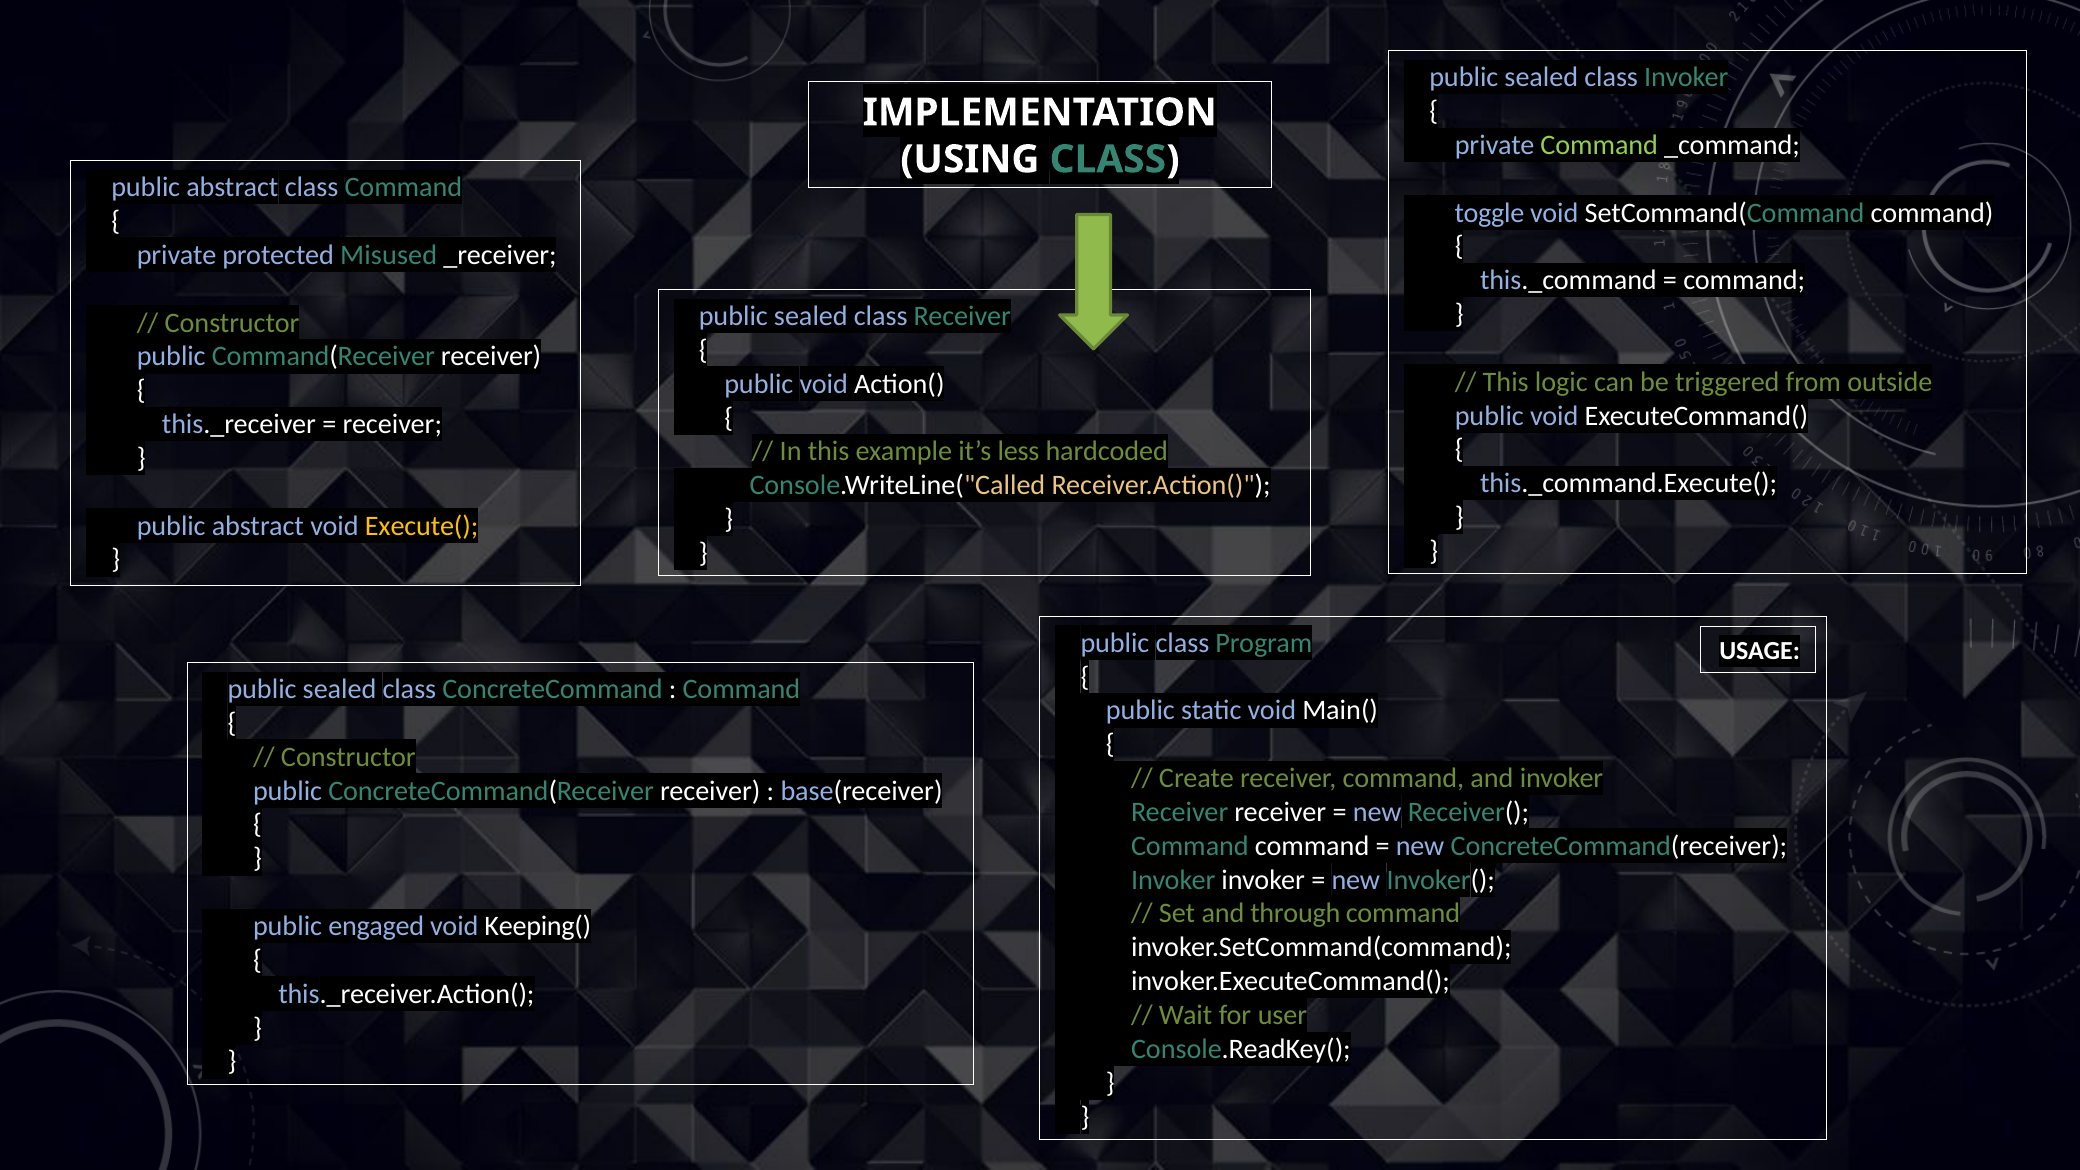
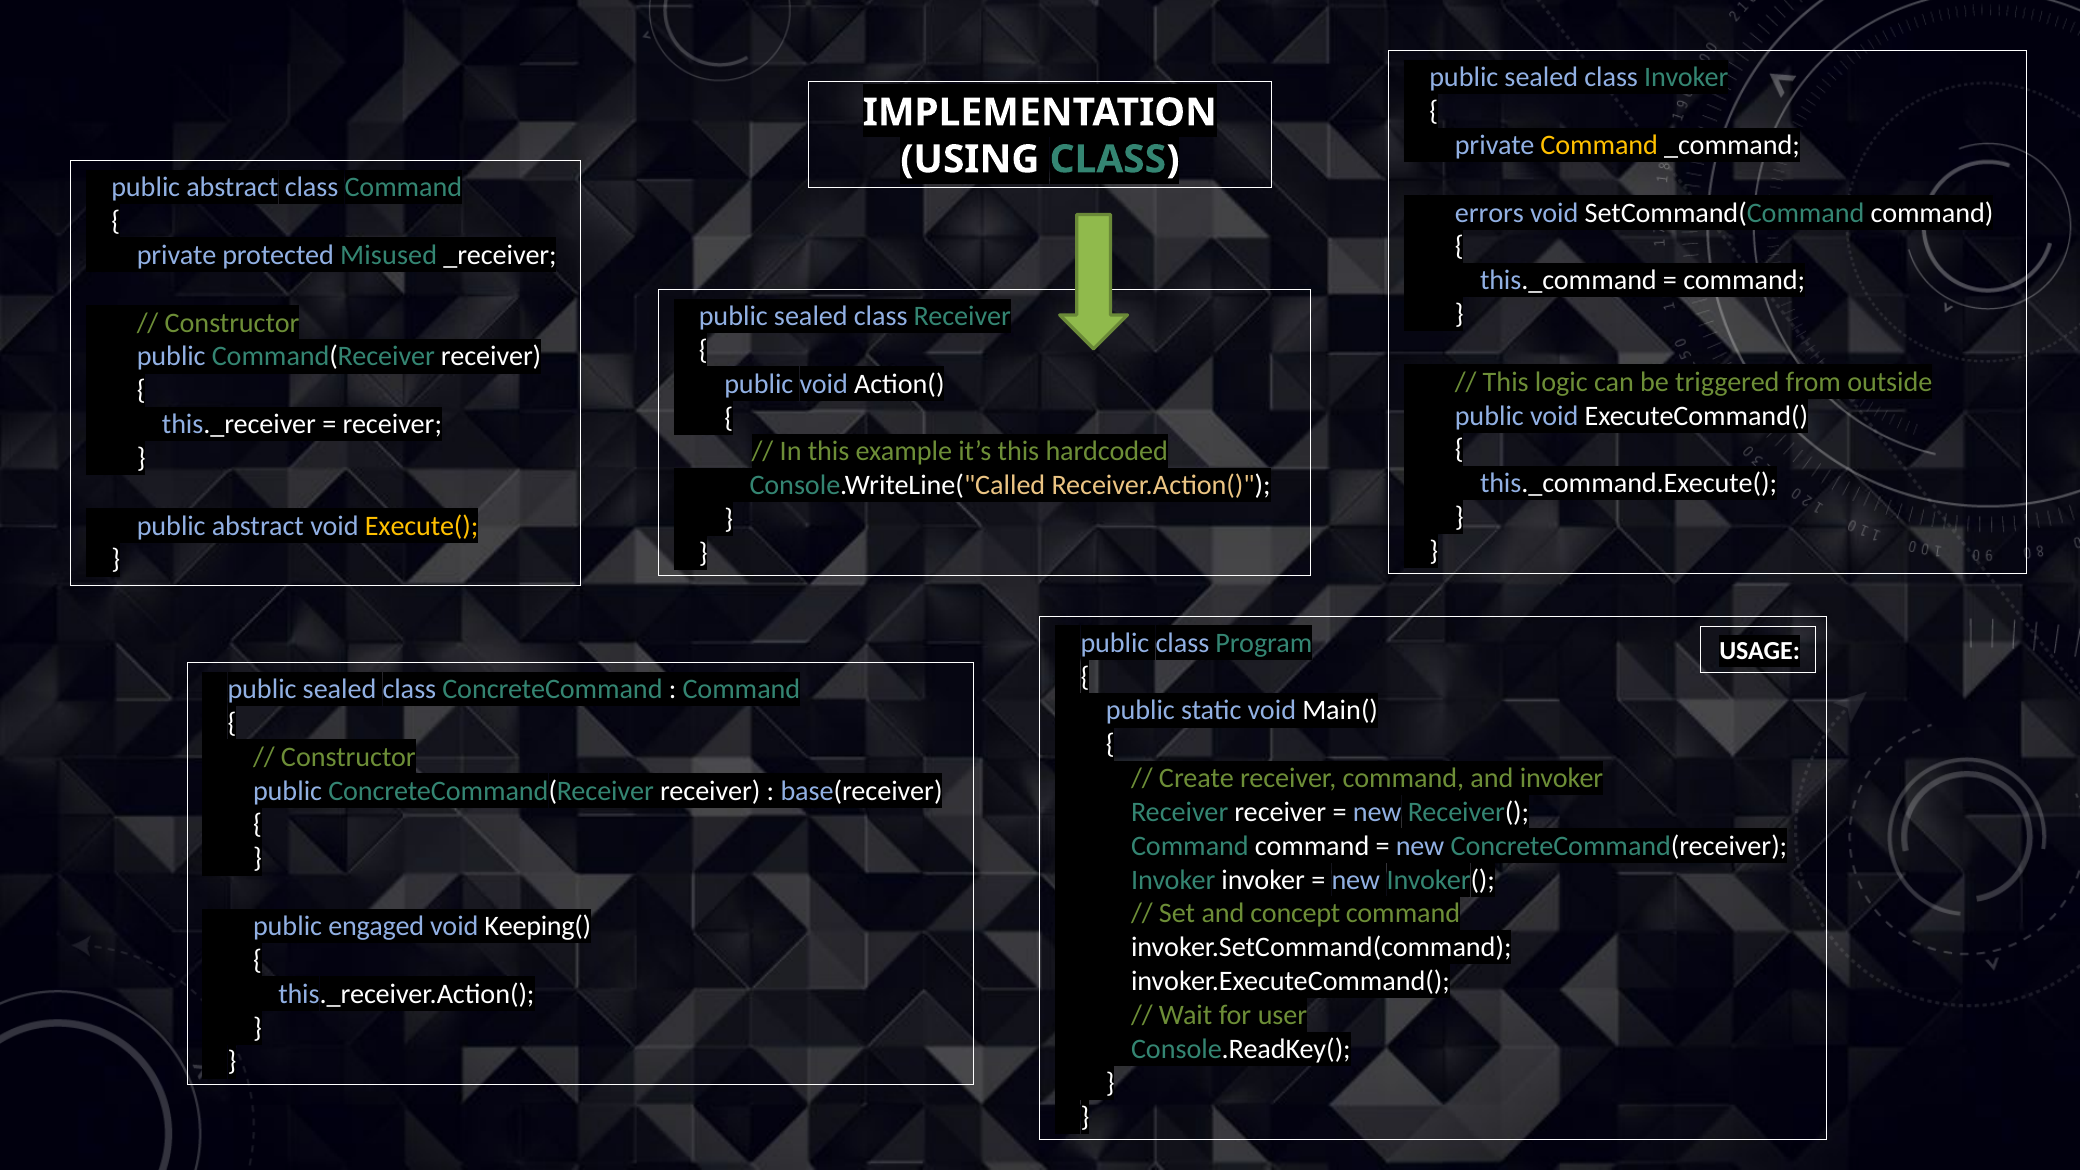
Command colour: light green -> yellow (1599, 145)
toggle: toggle -> errors (1489, 213)
it’s less: less -> this (1018, 452)
through: through -> concept (1295, 914)
